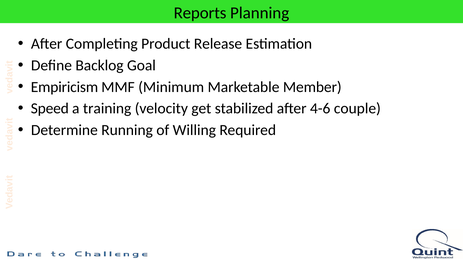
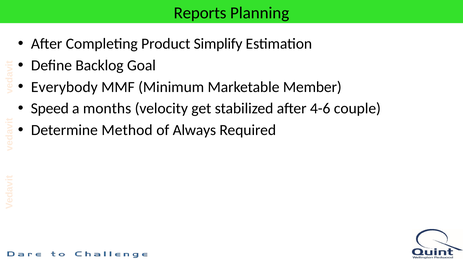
Release: Release -> Simplify (218, 44)
Empiricism: Empiricism -> Everybody (64, 87)
training: training -> months (107, 109)
Running: Running -> Method (127, 130)
Willing: Willing -> Always (194, 130)
